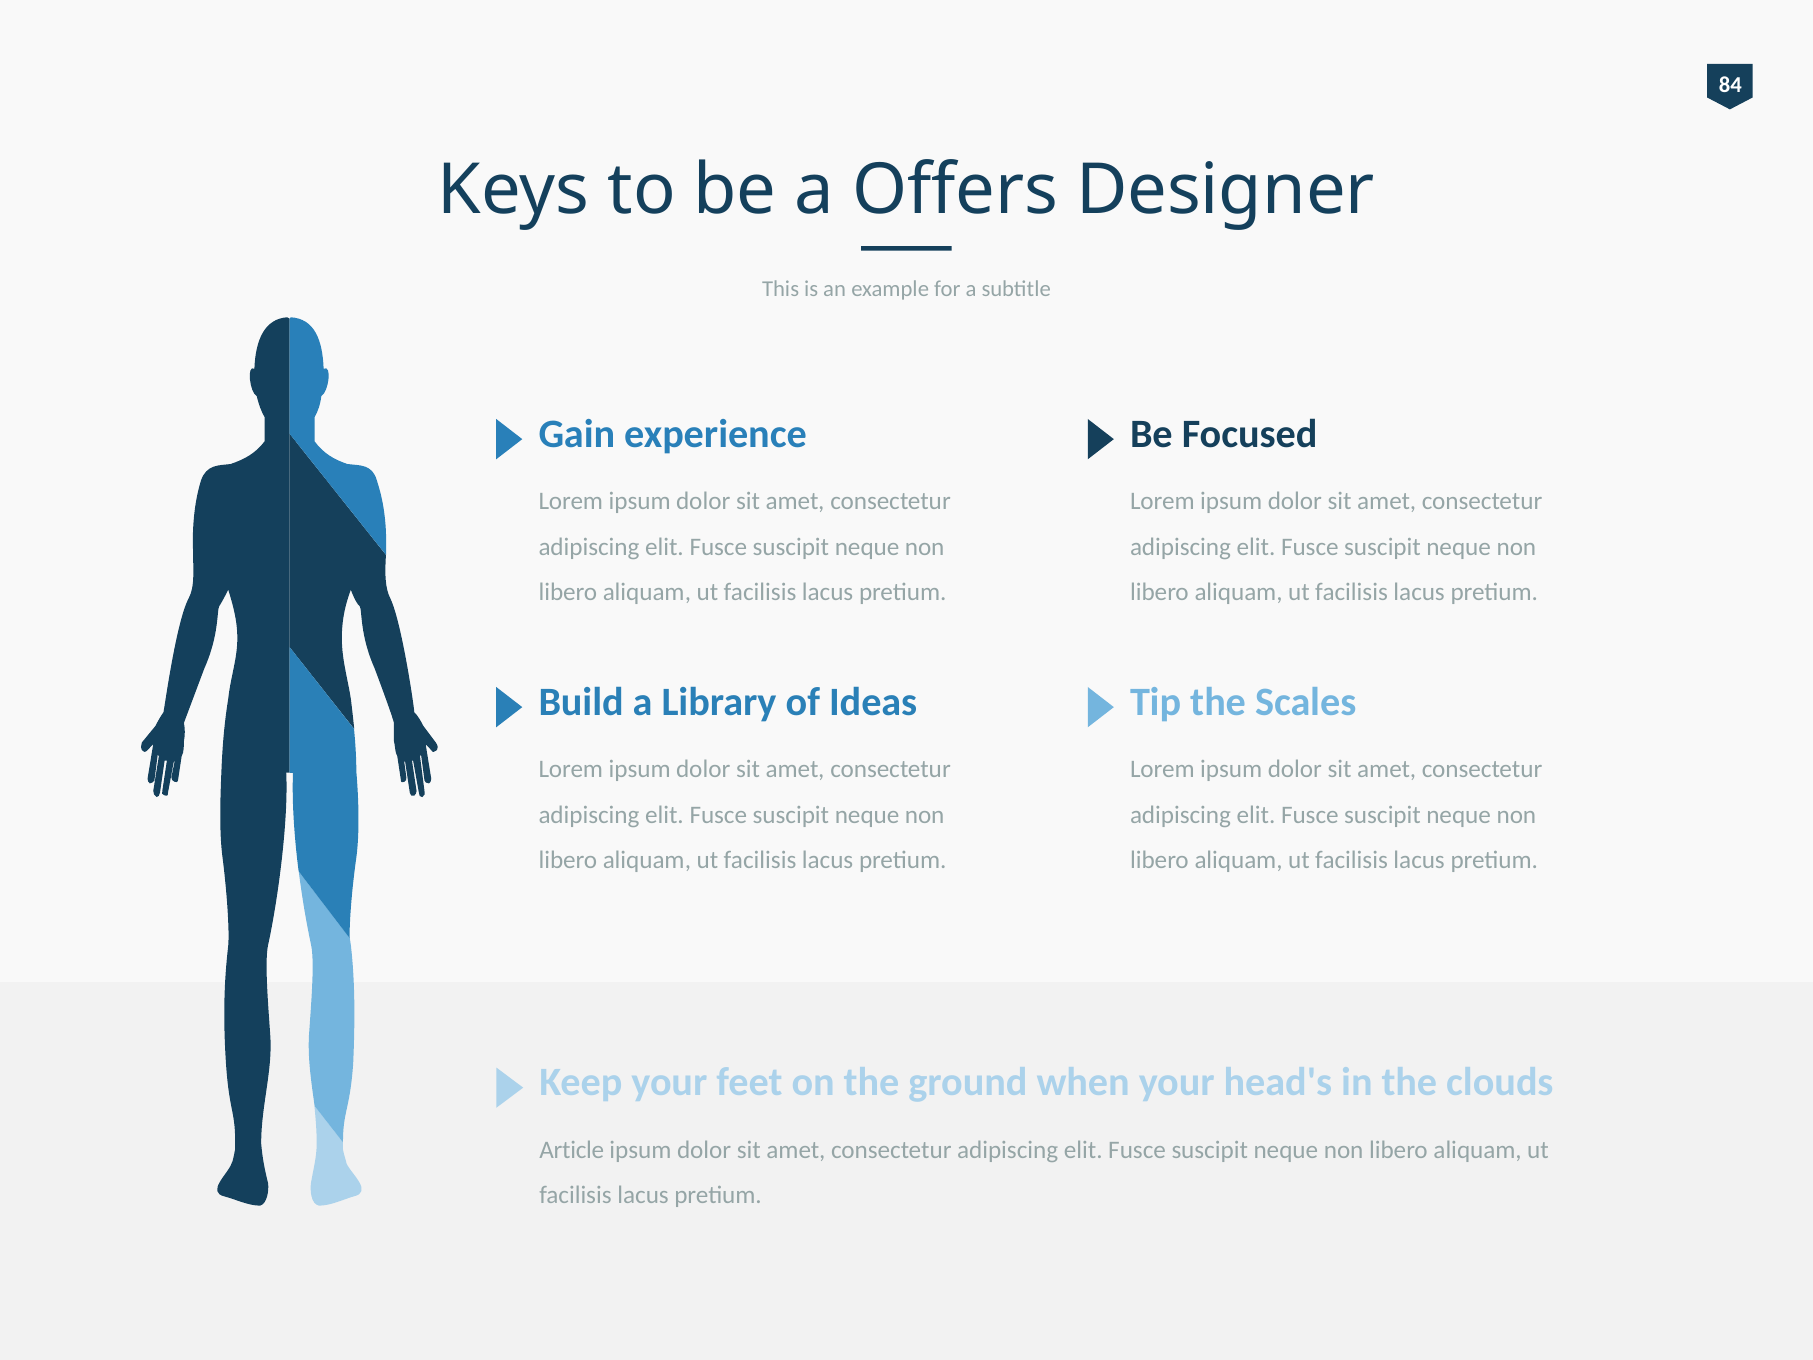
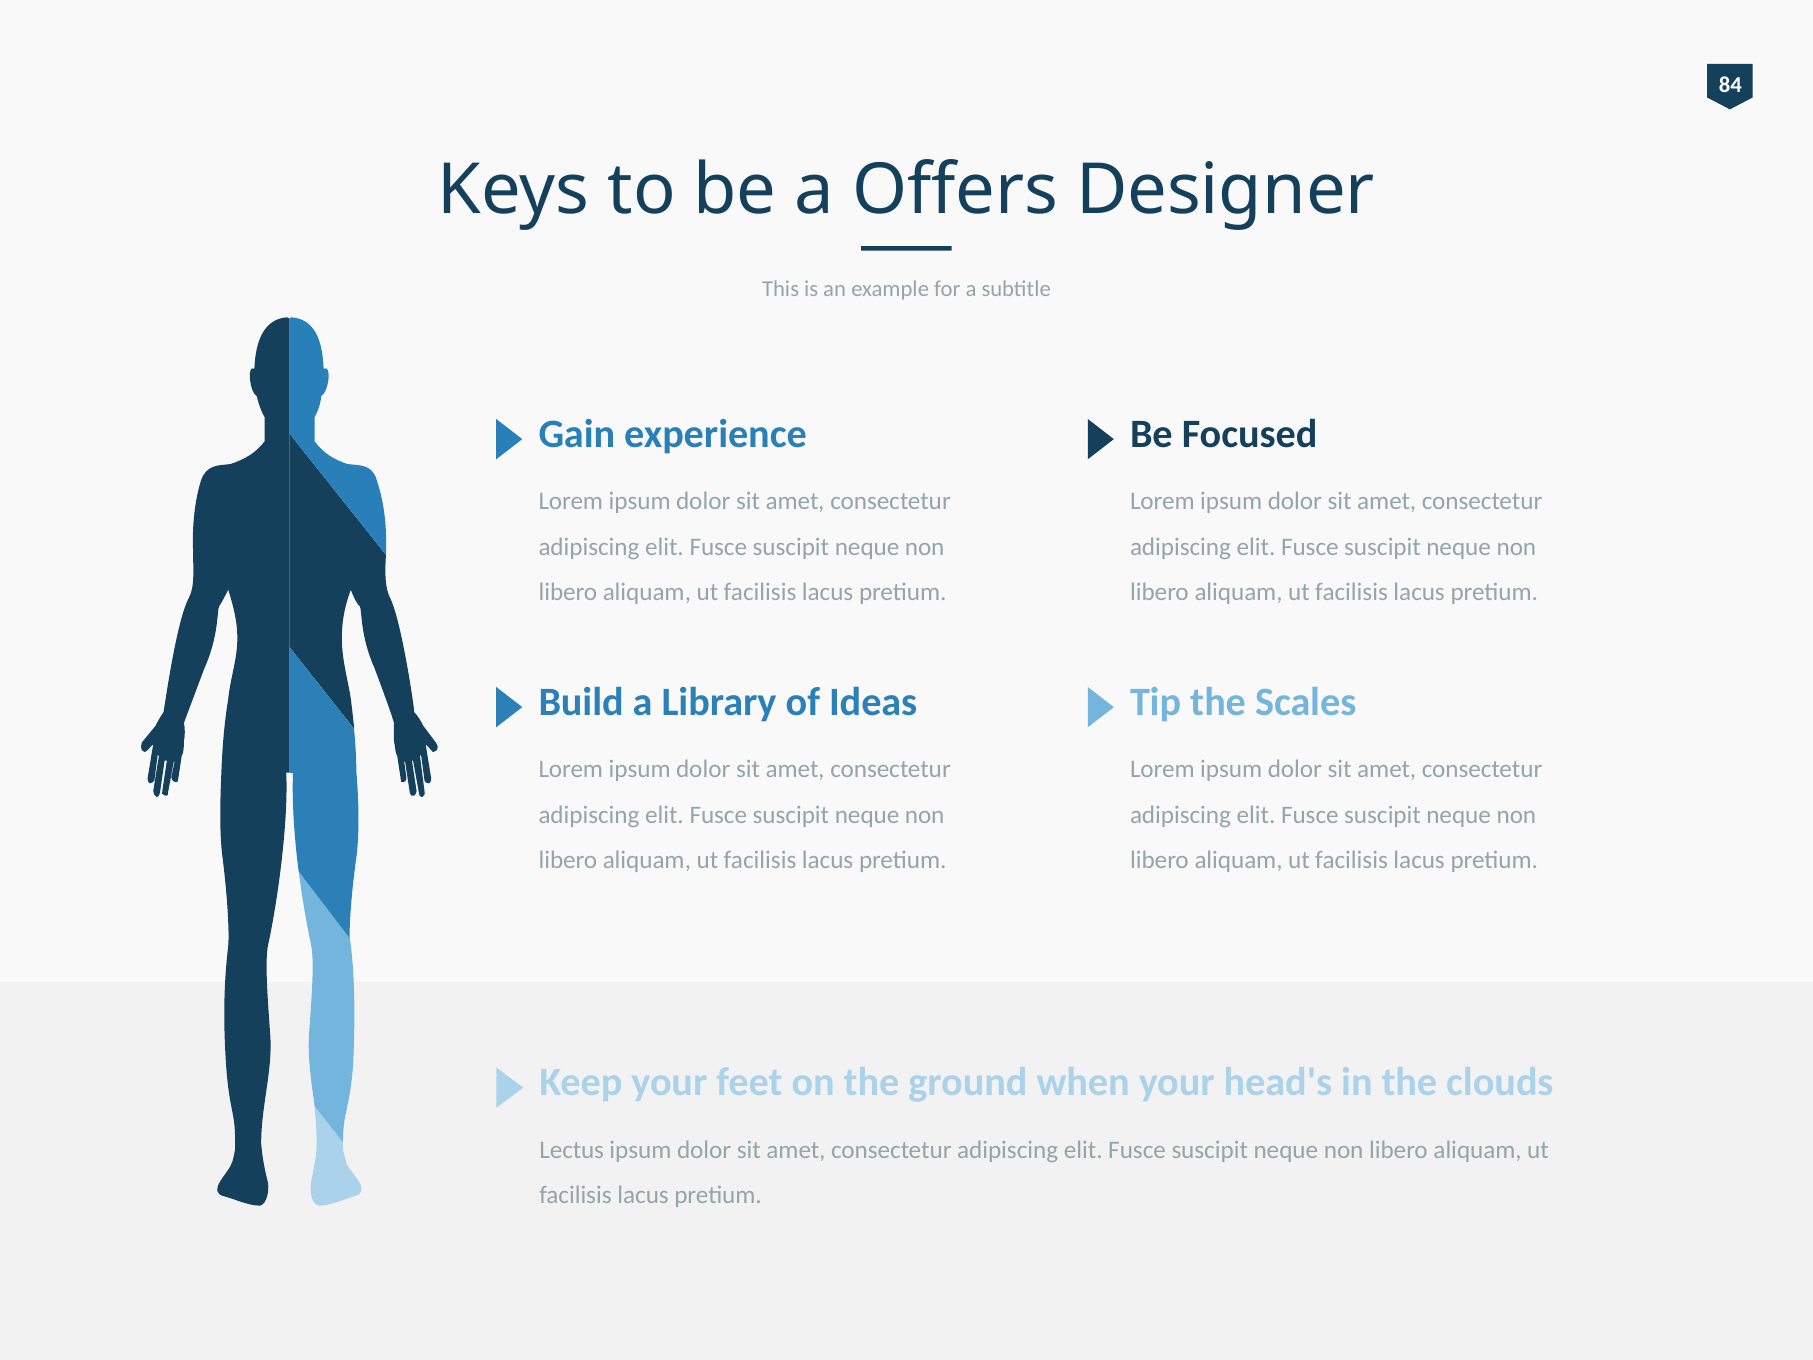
Article: Article -> Lectus (572, 1150)
